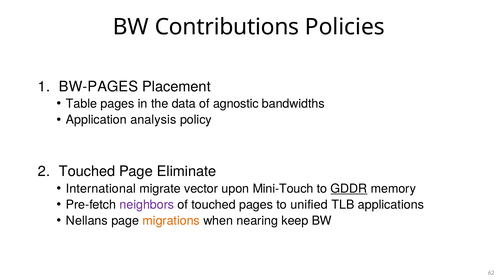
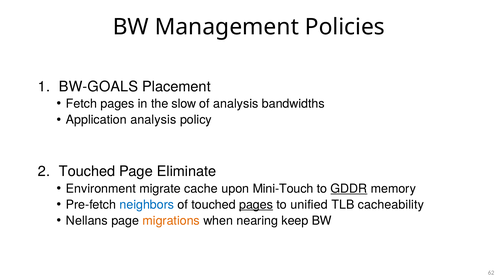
Contributions: Contributions -> Management (227, 27)
BW-PAGES: BW-PAGES -> BW-GOALS (99, 87)
Table: Table -> Fetch (82, 104)
data: data -> slow (184, 104)
of agnostic: agnostic -> analysis (236, 104)
International: International -> Environment (101, 189)
vector: vector -> cache (201, 189)
neighbors colour: purple -> blue (147, 205)
pages underline: none -> present (256, 205)
applications: applications -> cacheability (391, 205)
